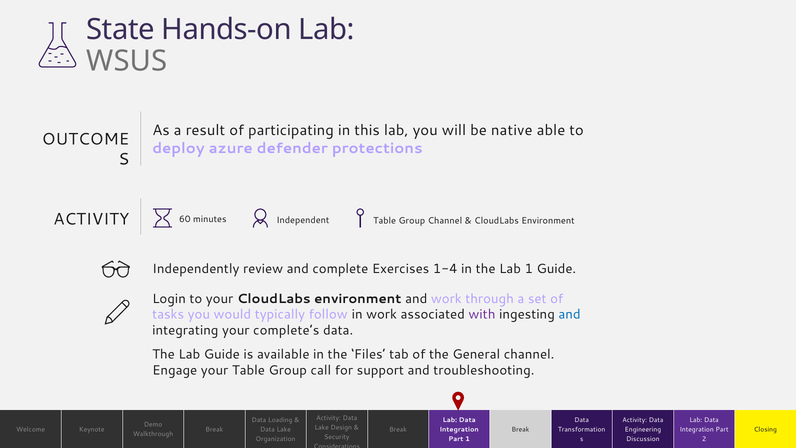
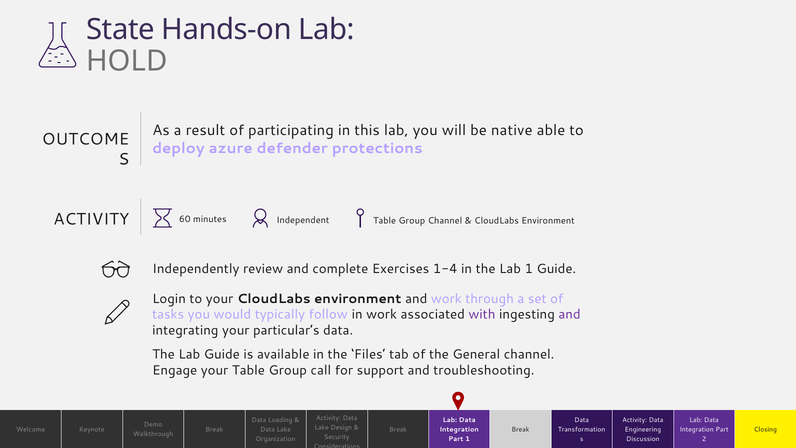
WSUS: WSUS -> HOLD (127, 61)
and colour: blue -> purple (570, 314)
complete’s: complete’s -> particular’s (286, 330)
